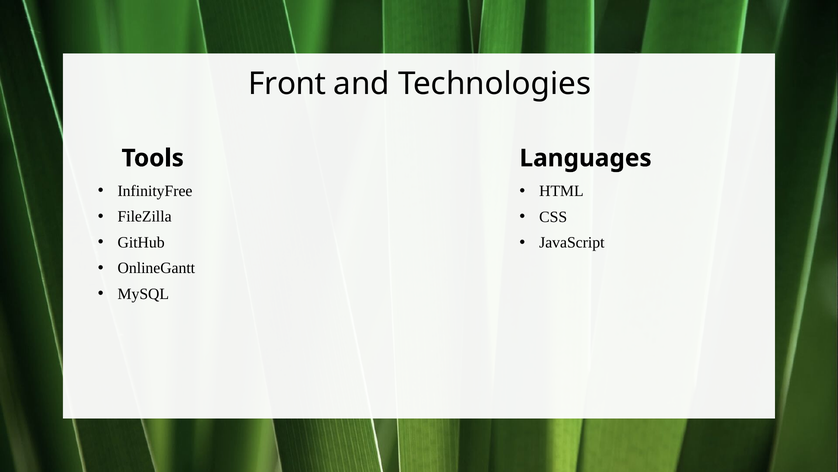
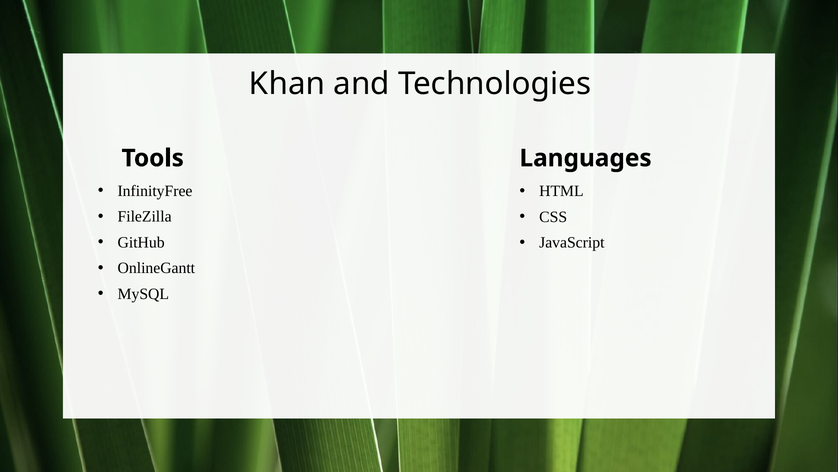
Front: Front -> Khan (287, 84)
